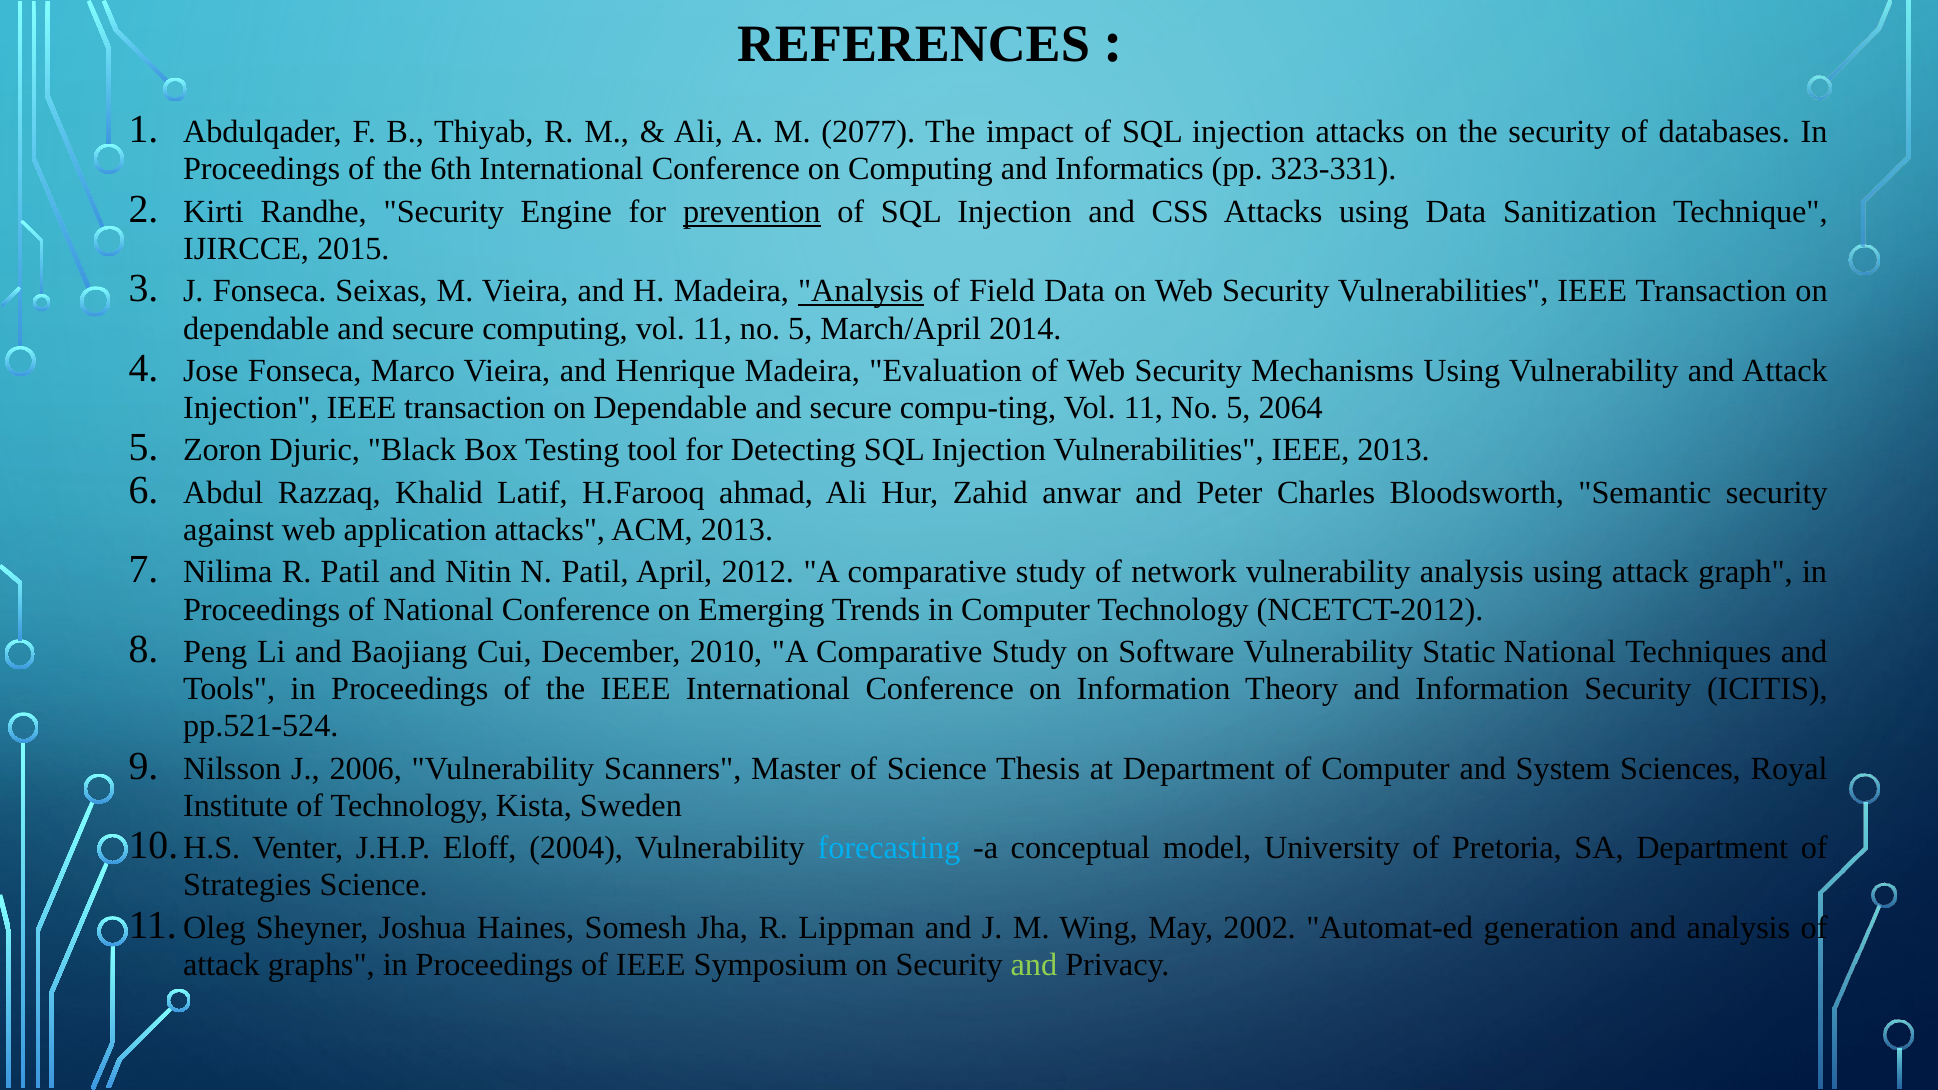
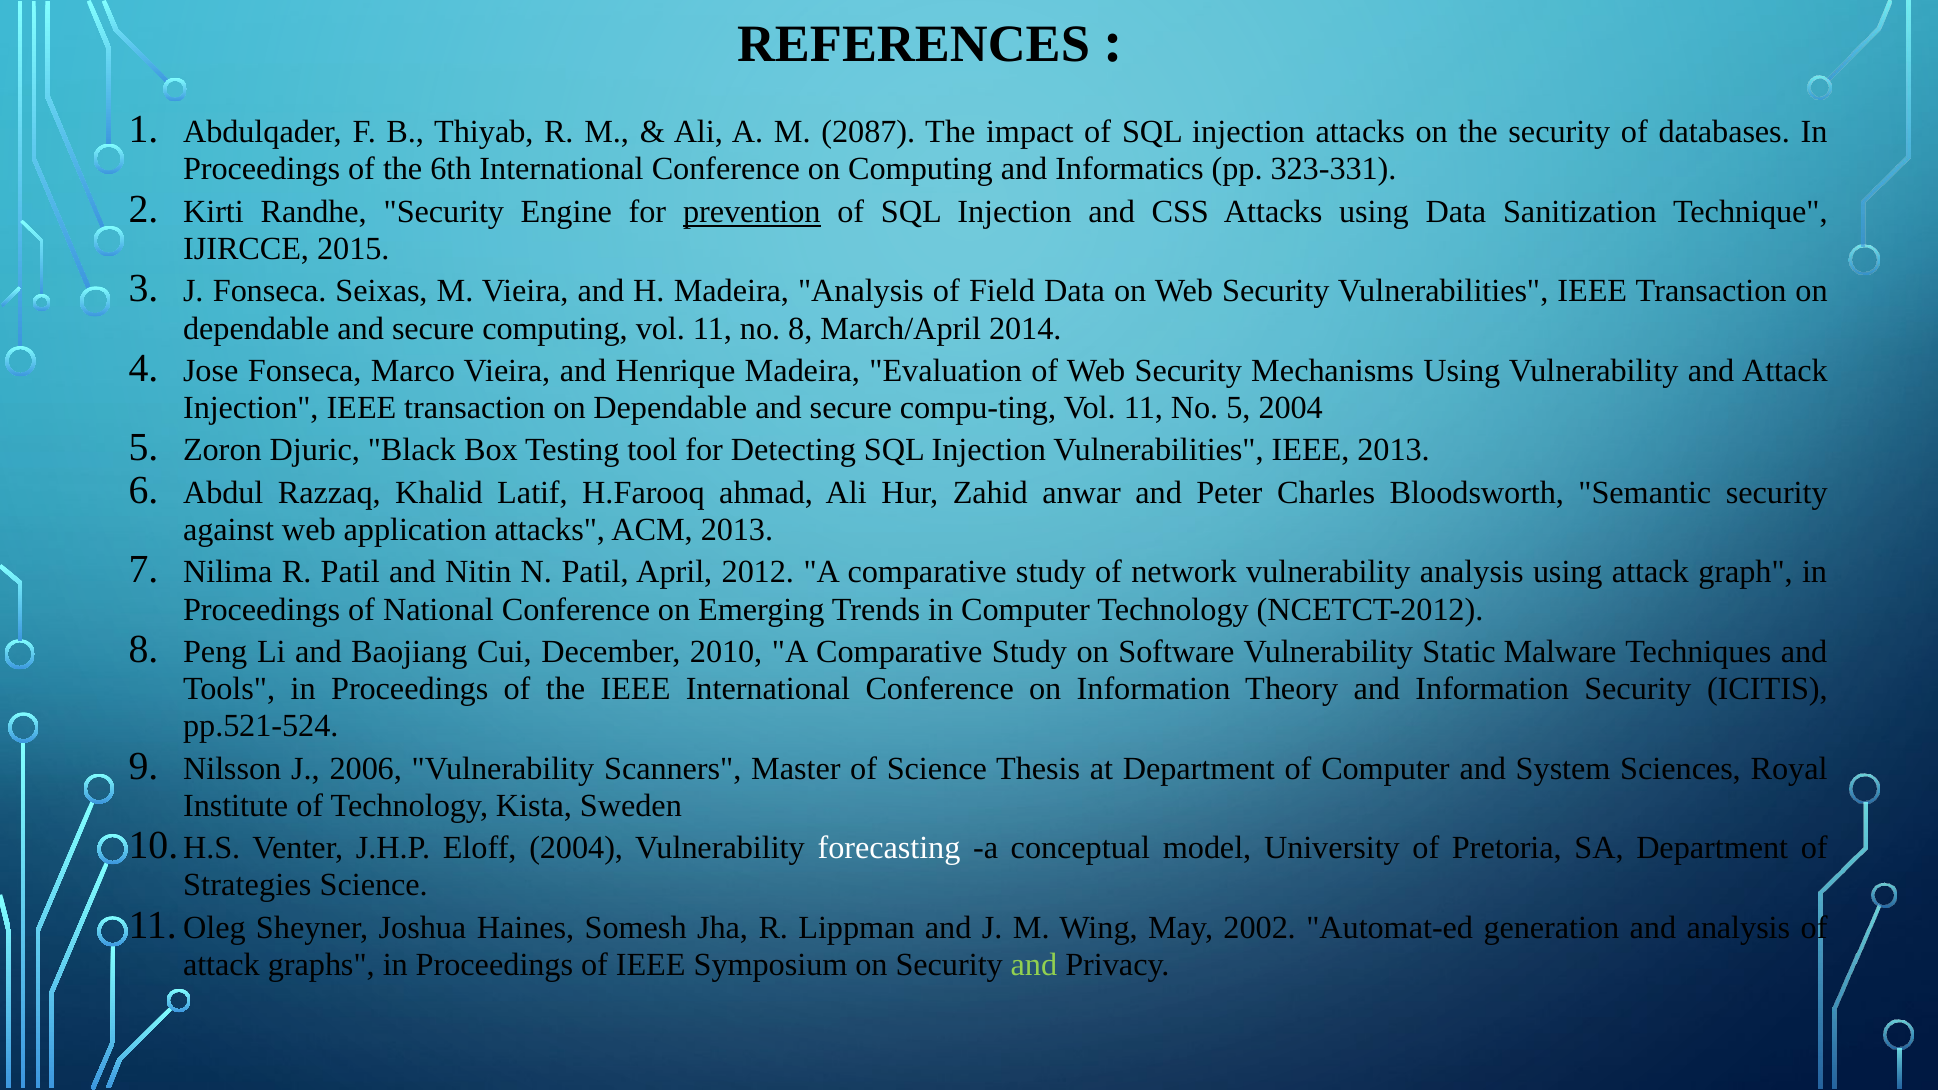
2077: 2077 -> 2087 (868, 132)
Analysis underline: present -> none (861, 291)
5: 5 -> 8 (800, 328)
5 2064: 2064 -> 2004 (1291, 408)
Static National: National -> Malware (1560, 652)
forecasting colour: light blue -> white (889, 848)
